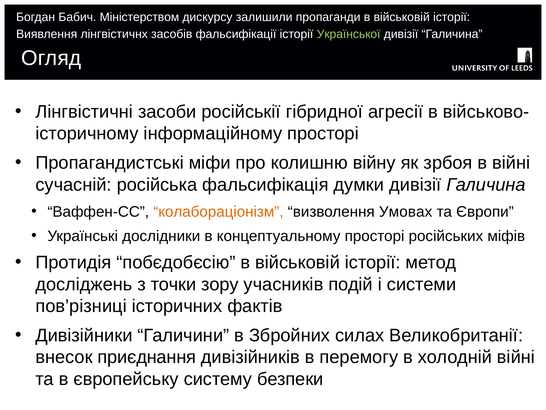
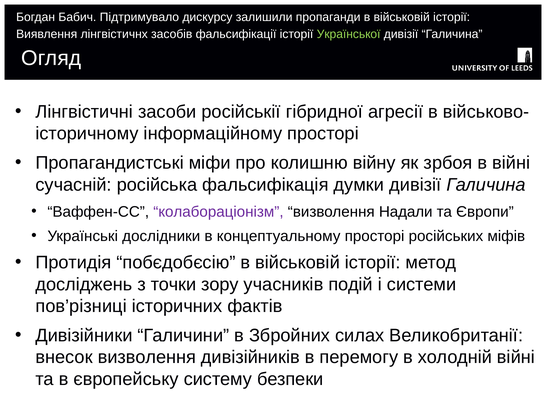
Міністерством: Міністерством -> Підтримувало (139, 17)
колабораціонізм colour: orange -> purple (218, 212)
Умовах: Умовах -> Надали (406, 212)
внесок приєднання: приєднання -> визволення (147, 357)
